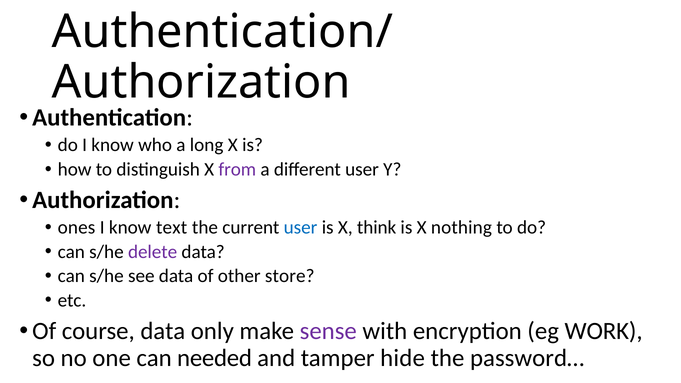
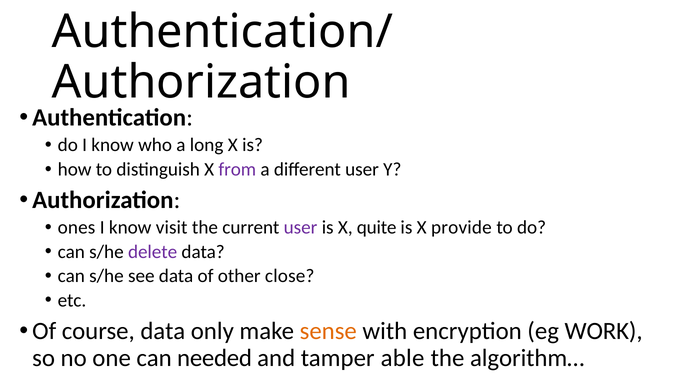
text: text -> visit (172, 228)
user colour: blue -> purple (301, 228)
think: think -> quite (377, 228)
nothing: nothing -> provide (461, 228)
store: store -> close (290, 276)
sense colour: purple -> orange (328, 331)
hide: hide -> able (403, 358)
password…: password… -> algorithm… (527, 358)
